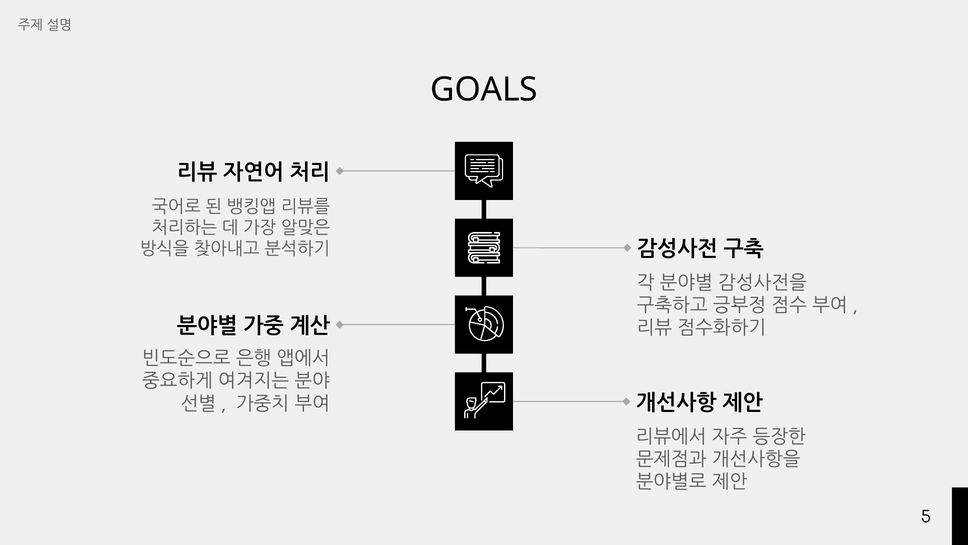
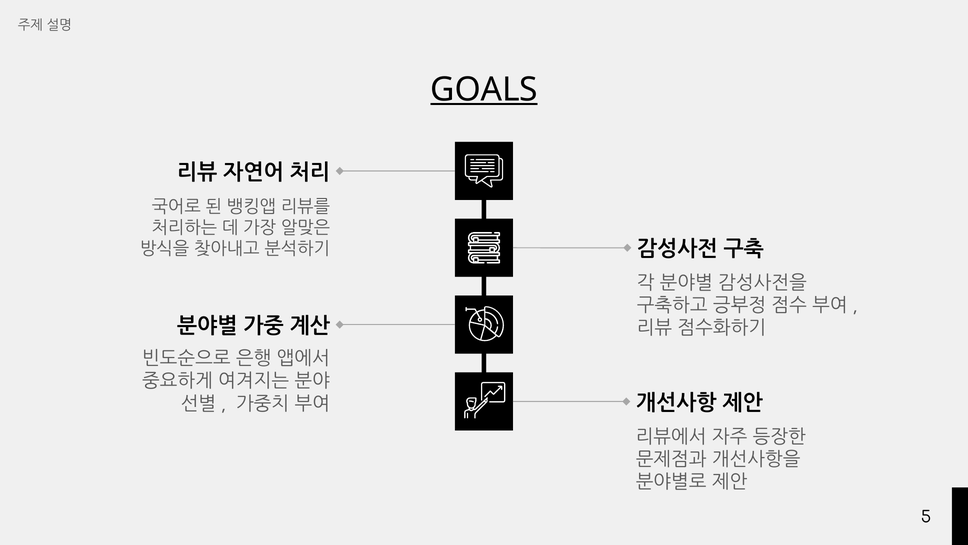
GOALS underline: none -> present (484, 89)
